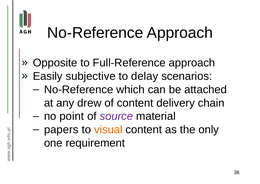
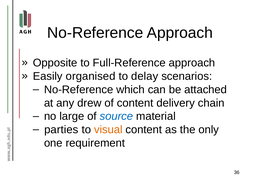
subjective: subjective -> organised (91, 76)
point: point -> large (72, 116)
source colour: purple -> blue (116, 116)
papers: papers -> parties (61, 130)
